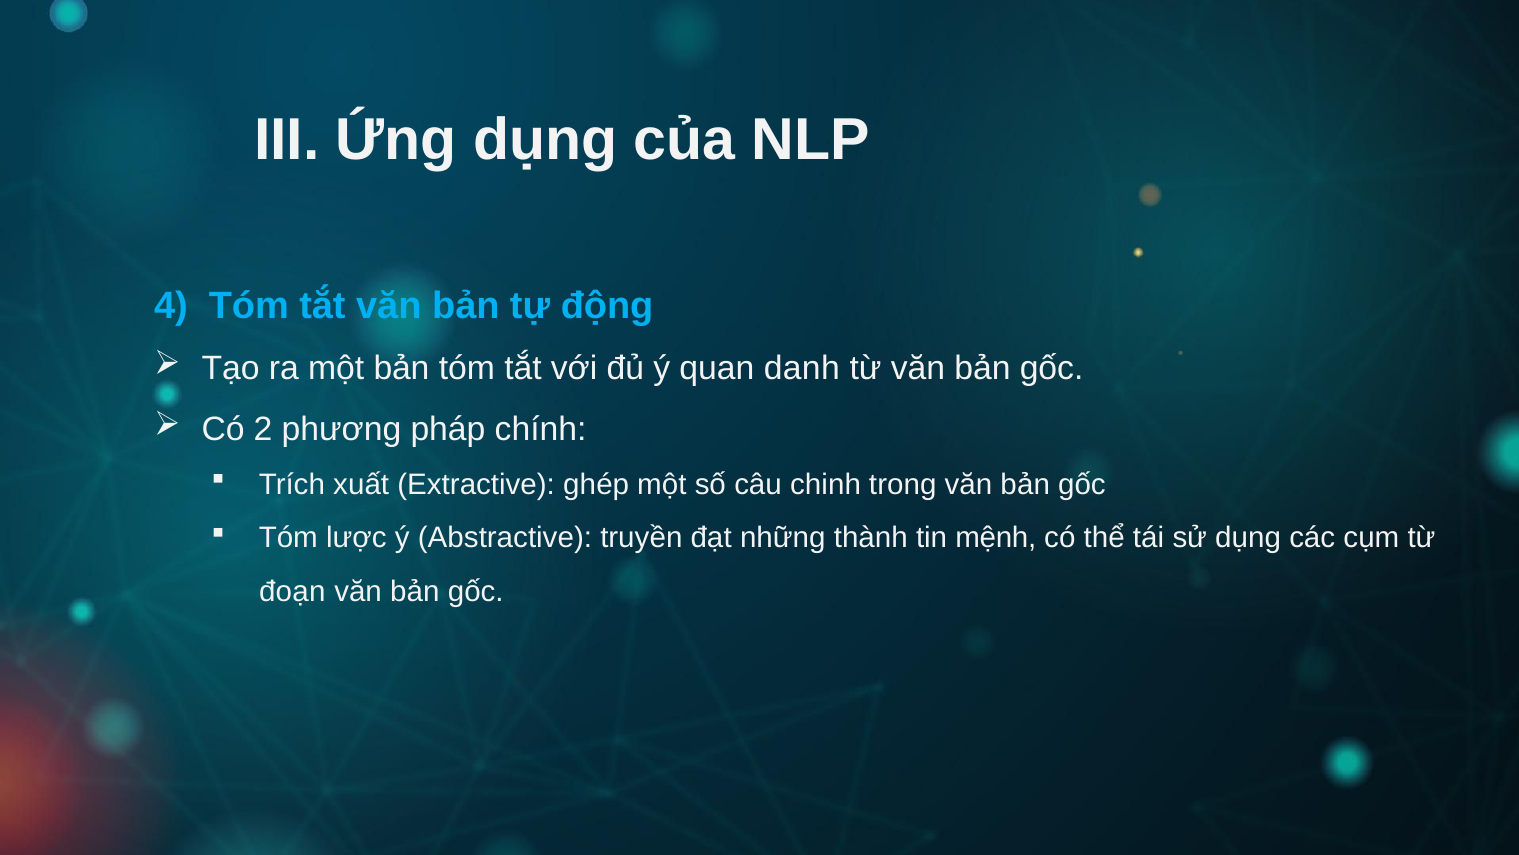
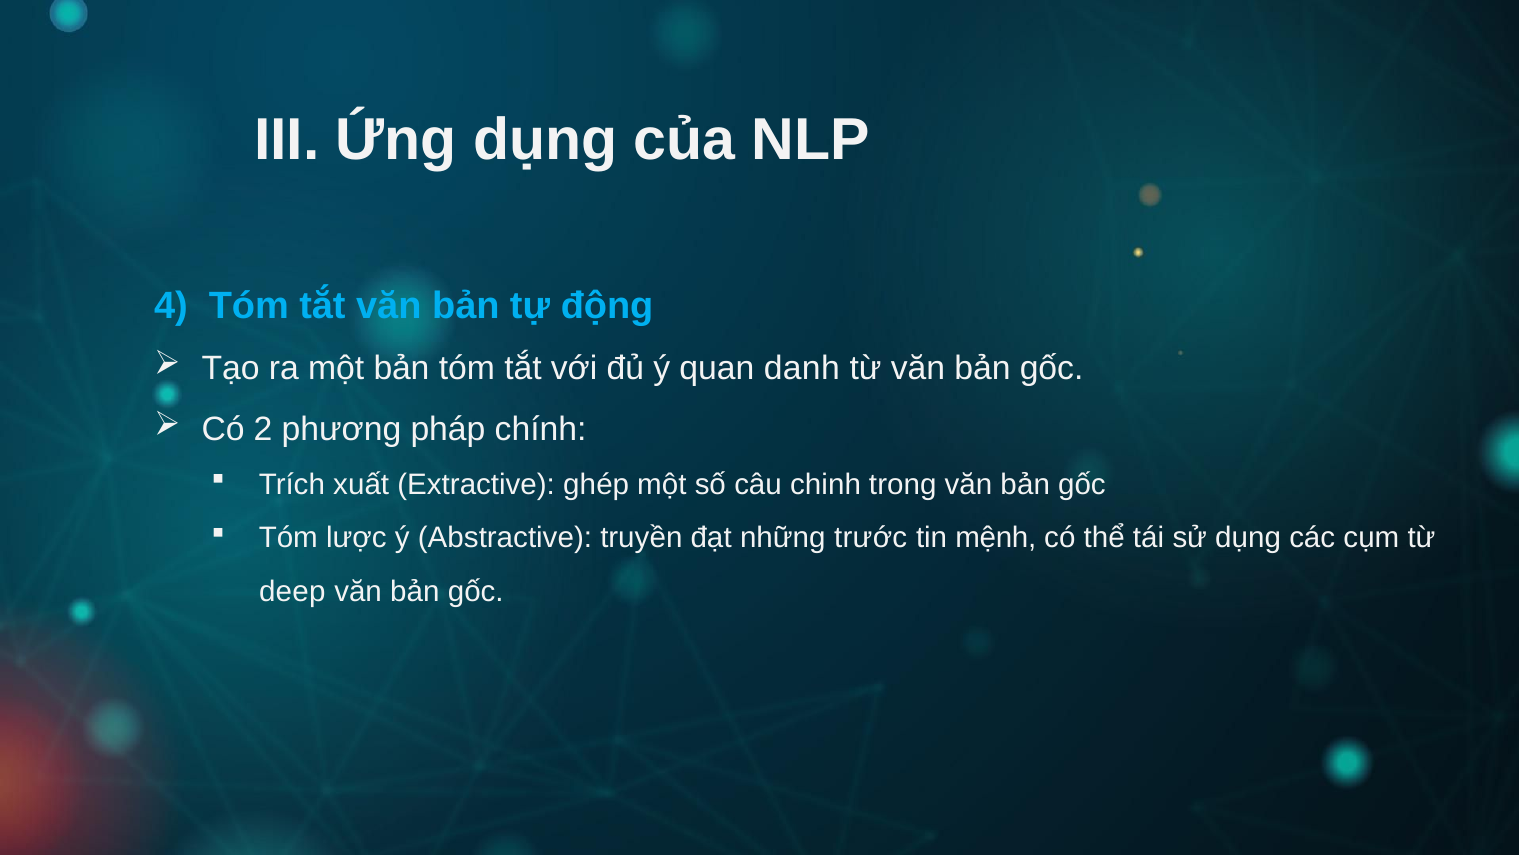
thành: thành -> trước (871, 538)
đoạn: đoạn -> deep (292, 591)
